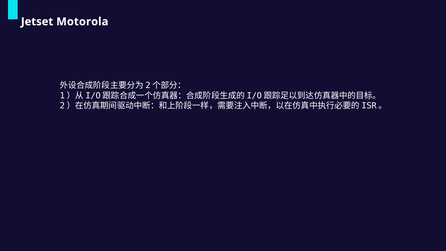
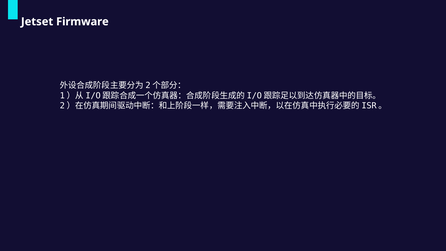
Motorola: Motorola -> Firmware (82, 22)
